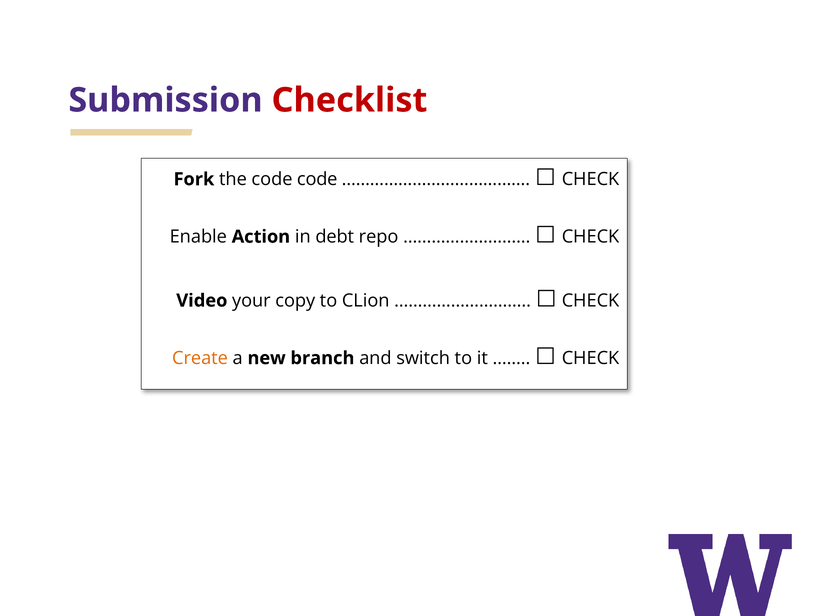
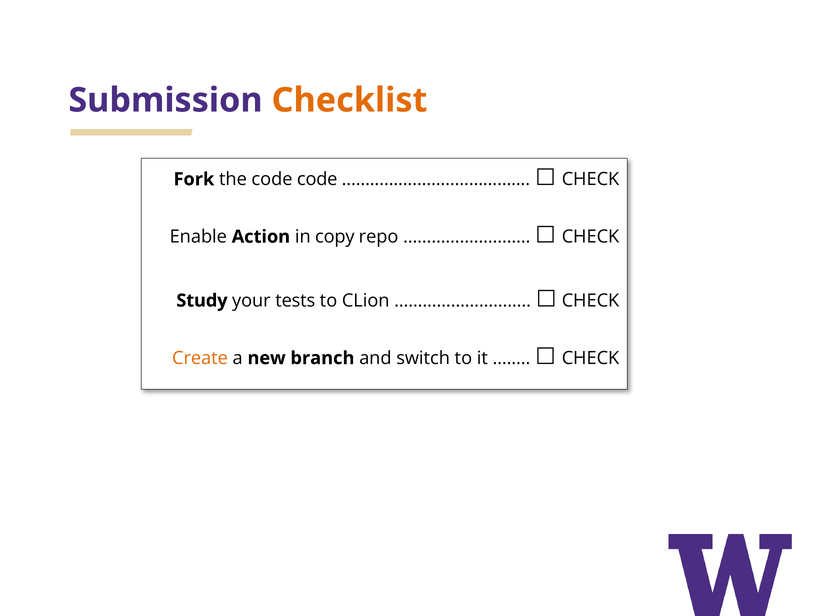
Checklist colour: red -> orange (349, 100)
debt: debt -> copy (335, 237)
Video: Video -> Study (202, 301)
copy: copy -> tests (295, 301)
